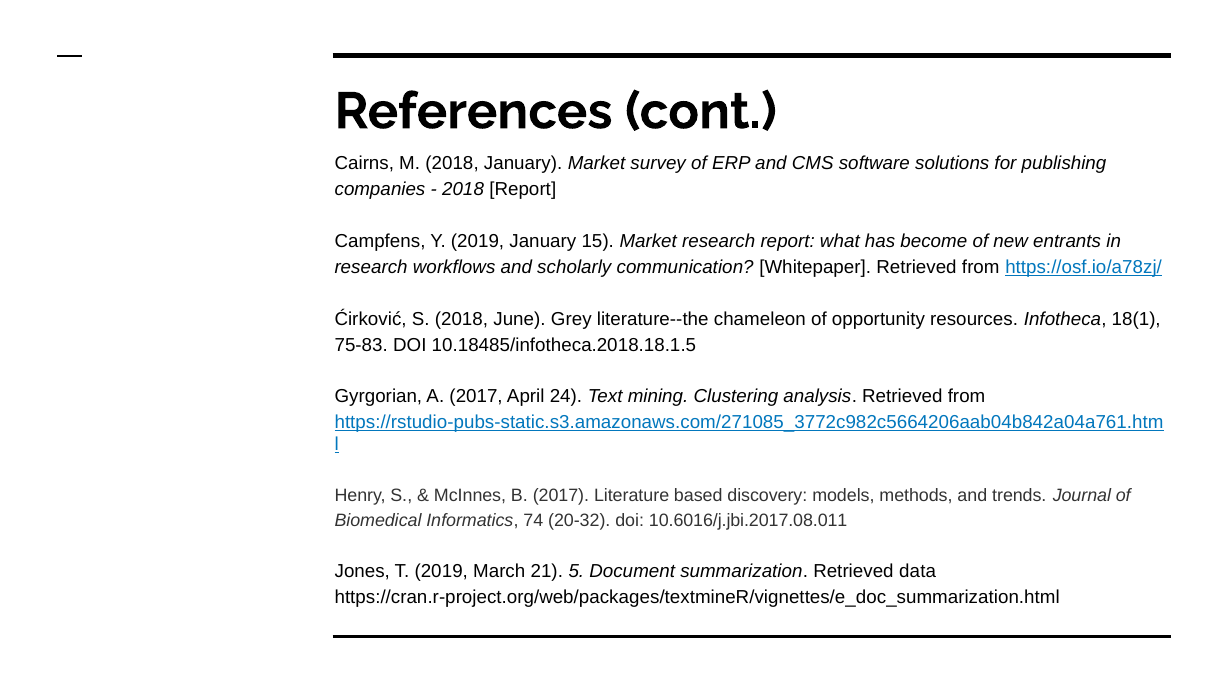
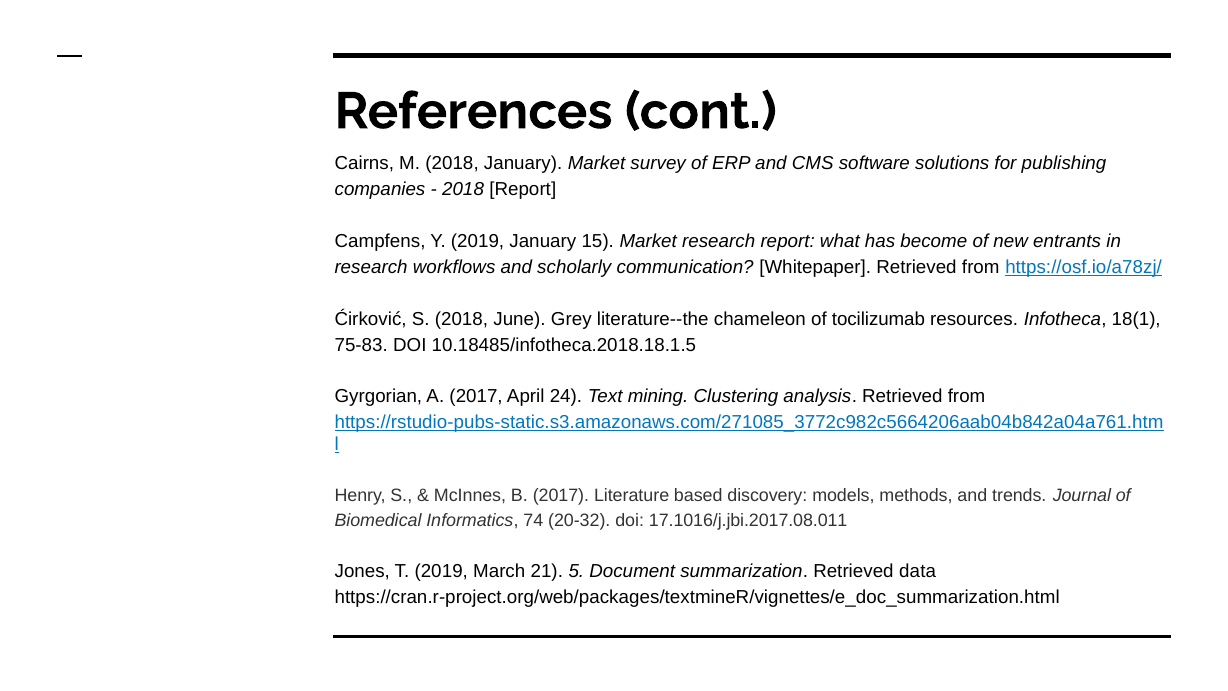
opportunity: opportunity -> tocilizumab (878, 319)
10.6016/j.jbi.2017.08.011: 10.6016/j.jbi.2017.08.011 -> 17.1016/j.jbi.2017.08.011 (748, 520)
